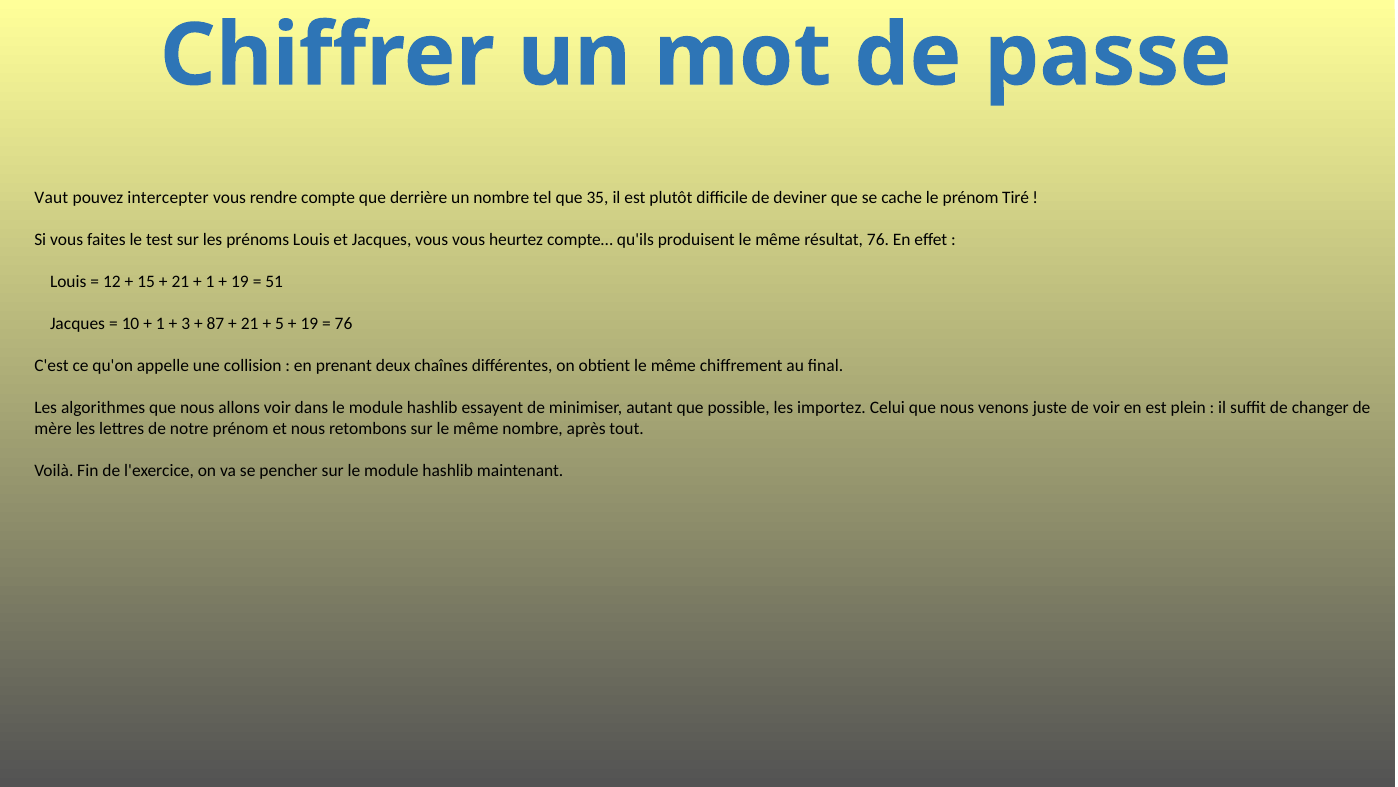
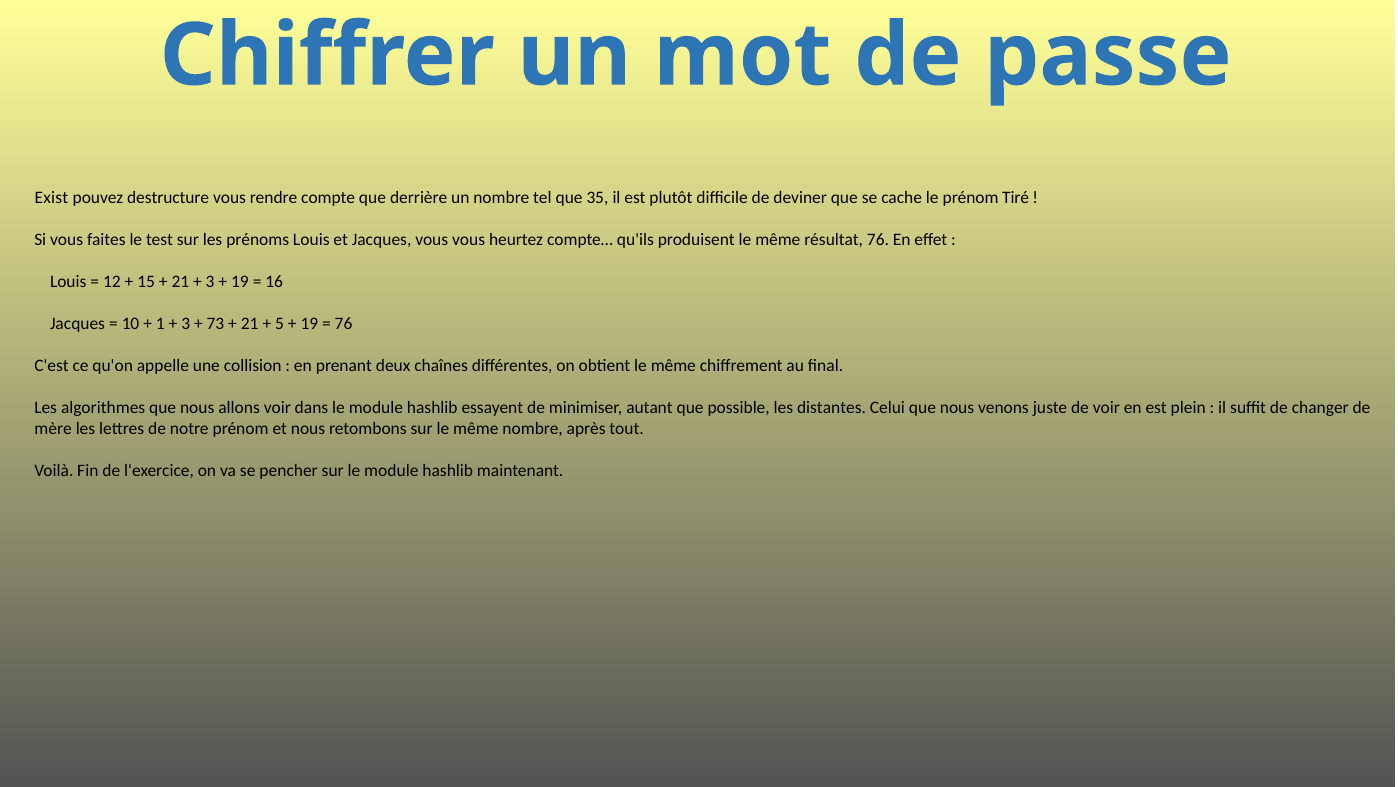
Vaut: Vaut -> Exist (51, 197)
intercepter: intercepter -> destructure (168, 197)
1: 1 -> 3 (210, 281)
51: 51 -> 16 (274, 281)
87: 87 -> 73 (215, 323)
importez: importez -> distantes (832, 407)
